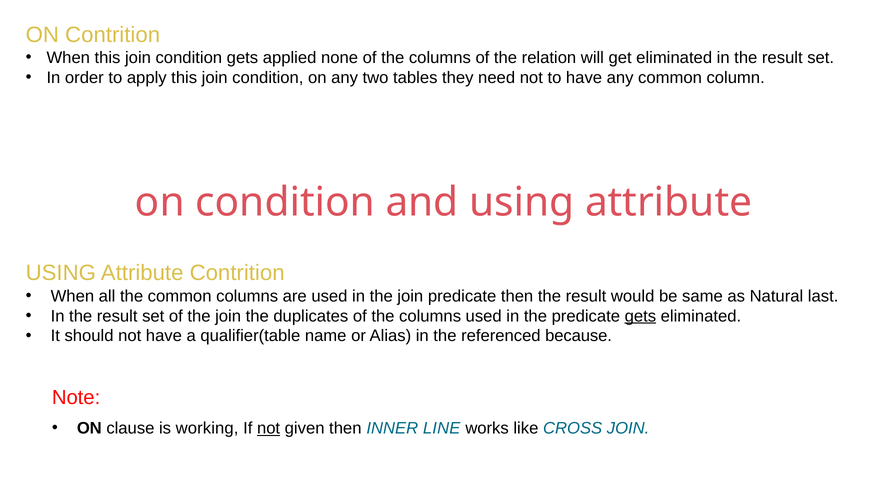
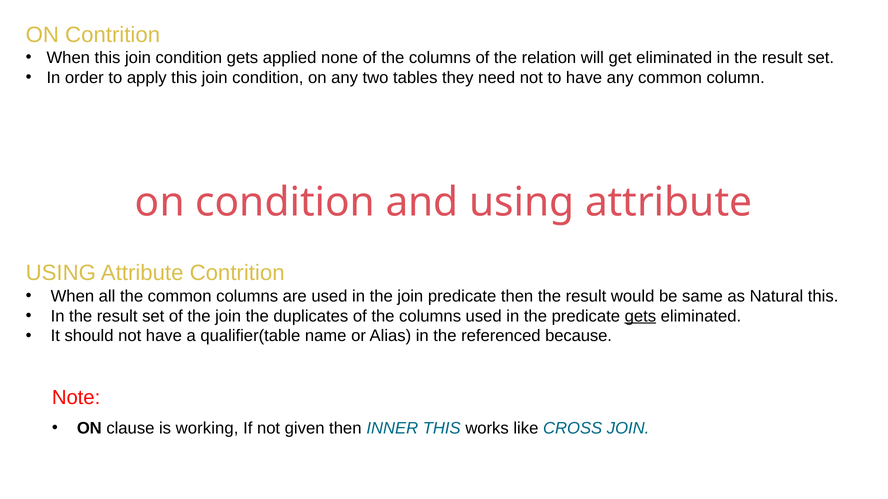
Natural last: last -> this (823, 296)
not underline: present -> none (269, 429)
INNER LINE: LINE -> THIS (442, 429)
